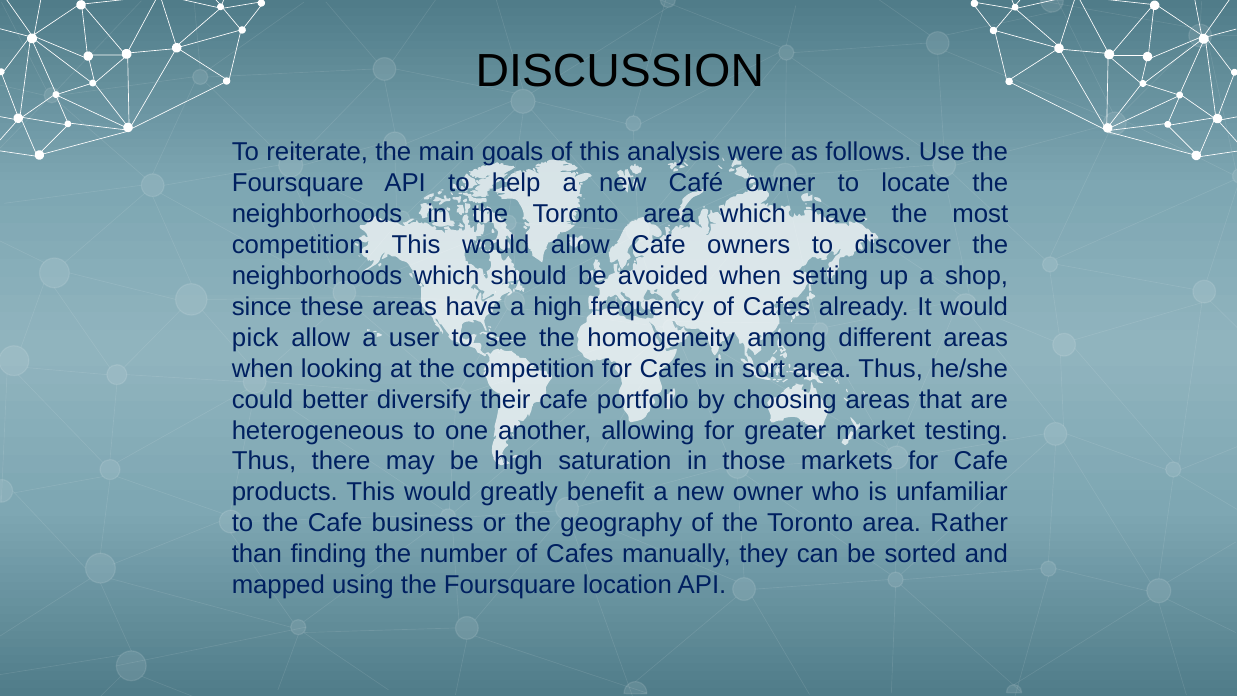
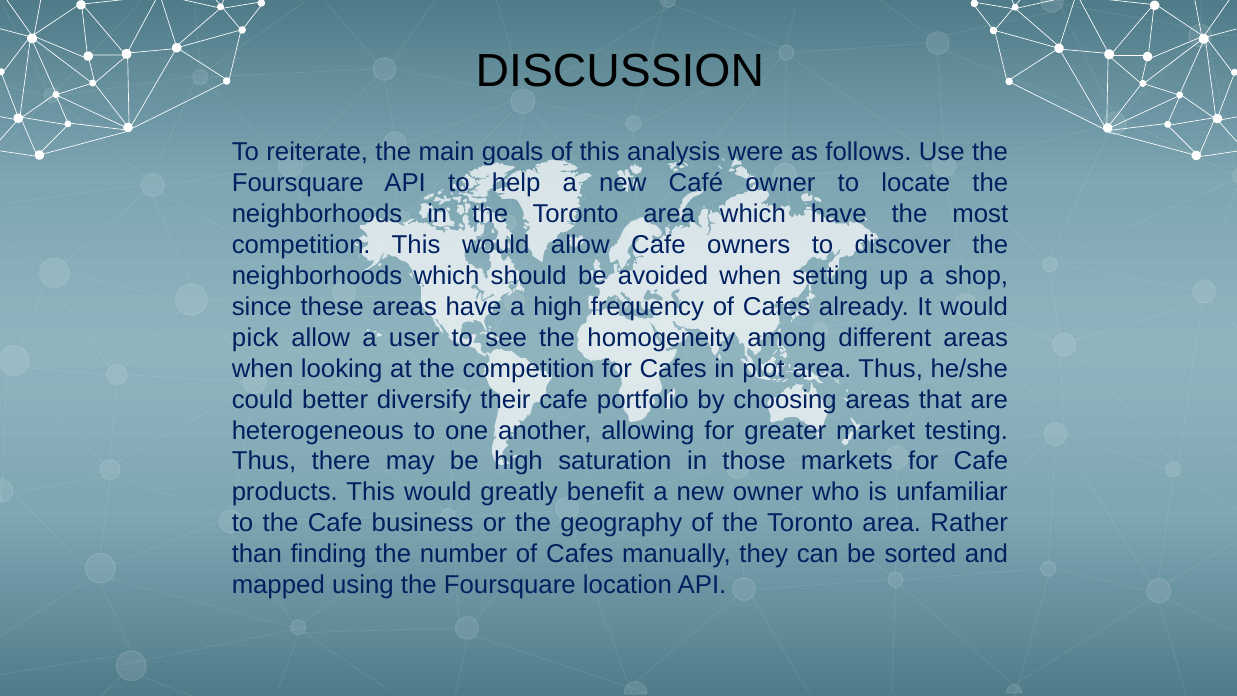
sort: sort -> plot (763, 369)
